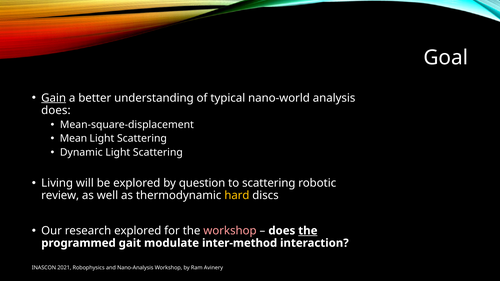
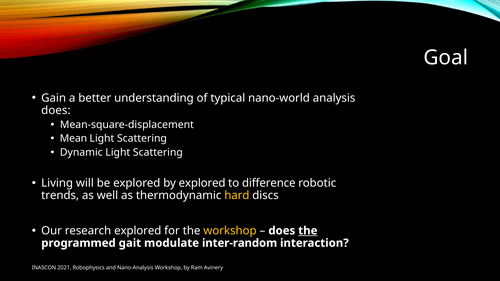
Gain underline: present -> none (54, 98)
by question: question -> explored (202, 183)
to scattering: scattering -> difference (269, 183)
review: review -> trends (60, 196)
workshop colour: pink -> yellow (230, 231)
inter-method: inter-method -> inter-random (240, 243)
